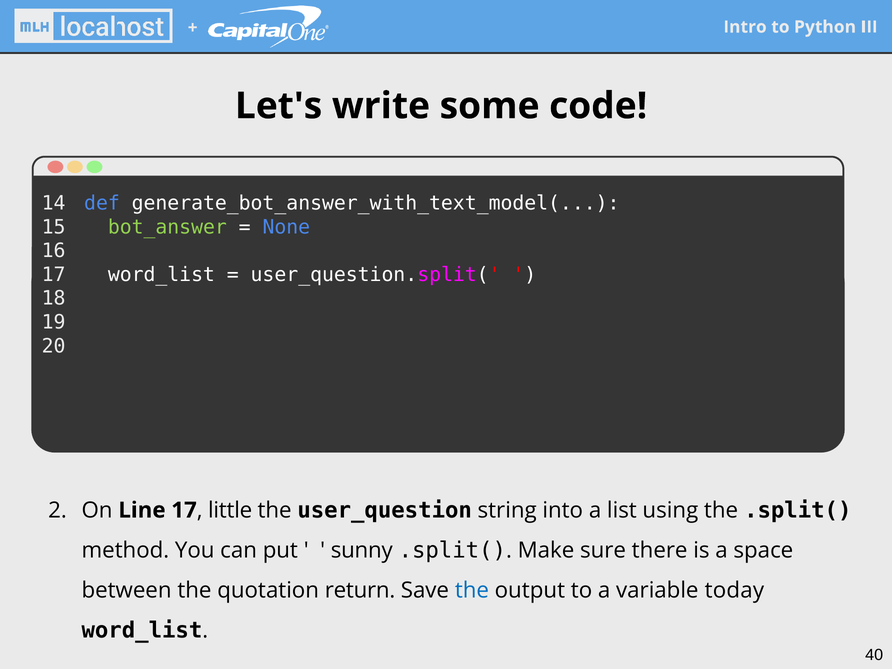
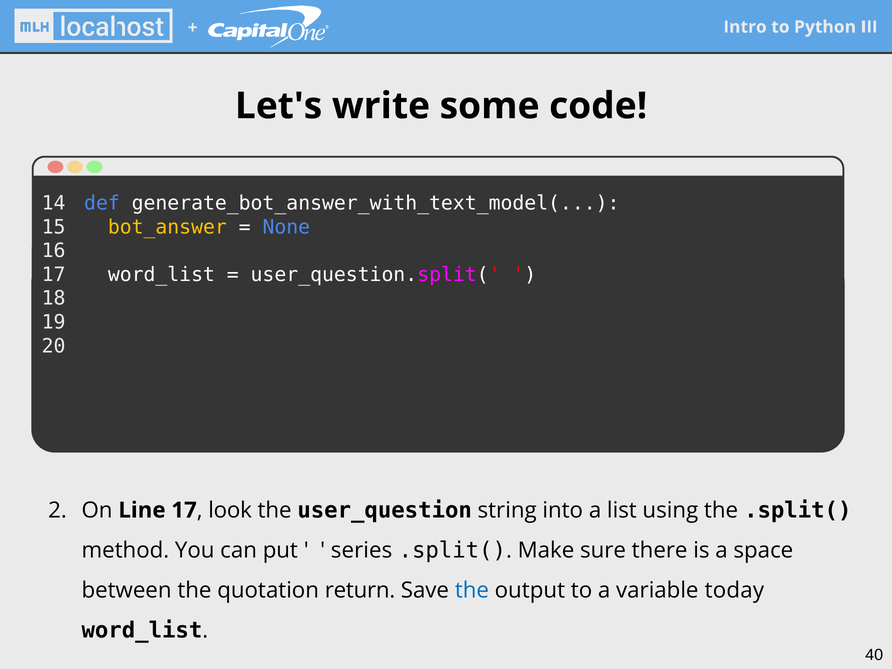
bot_answer colour: light green -> yellow (167, 227)
little: little -> look (230, 510)
sunny: sunny -> series (362, 550)
